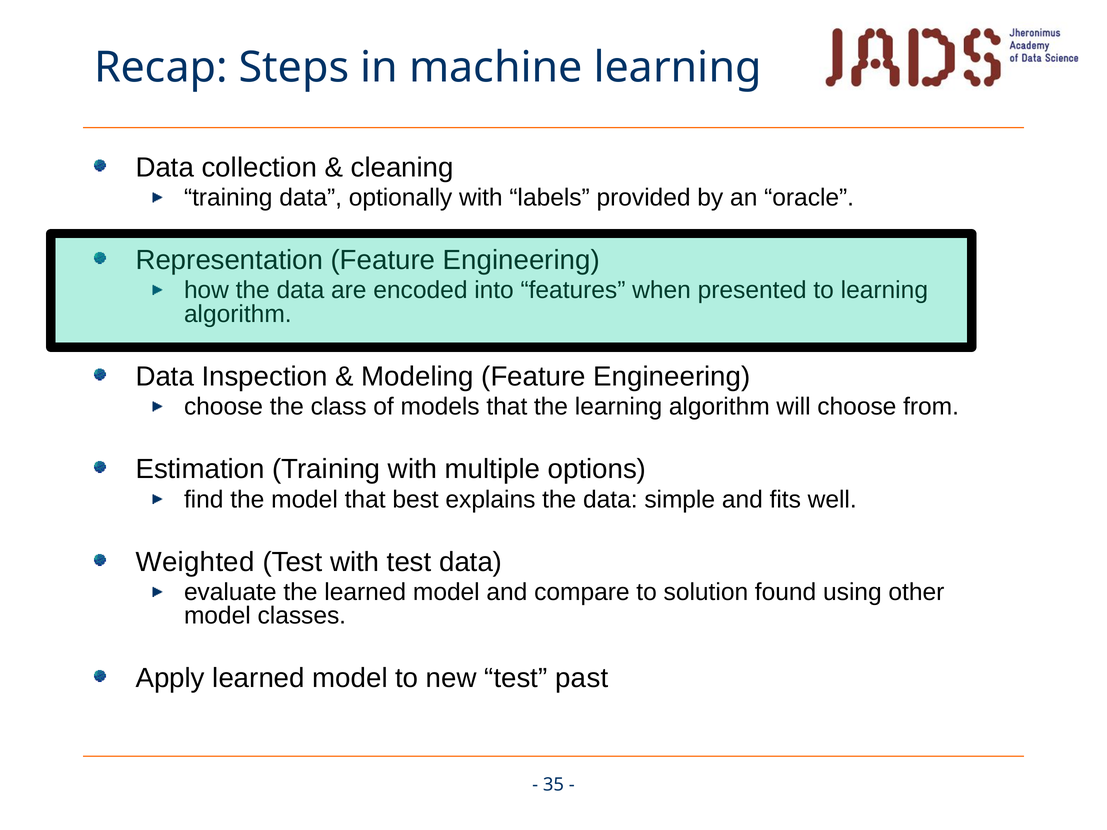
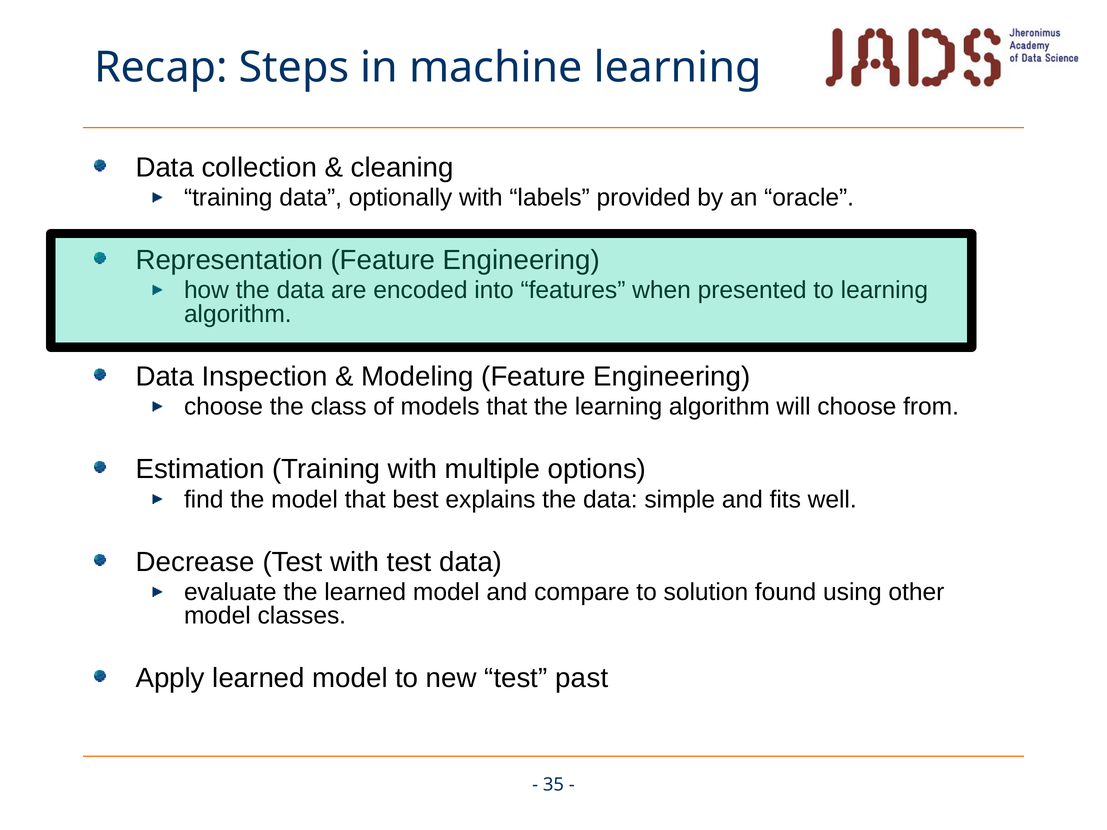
Weighted: Weighted -> Decrease (195, 562)
